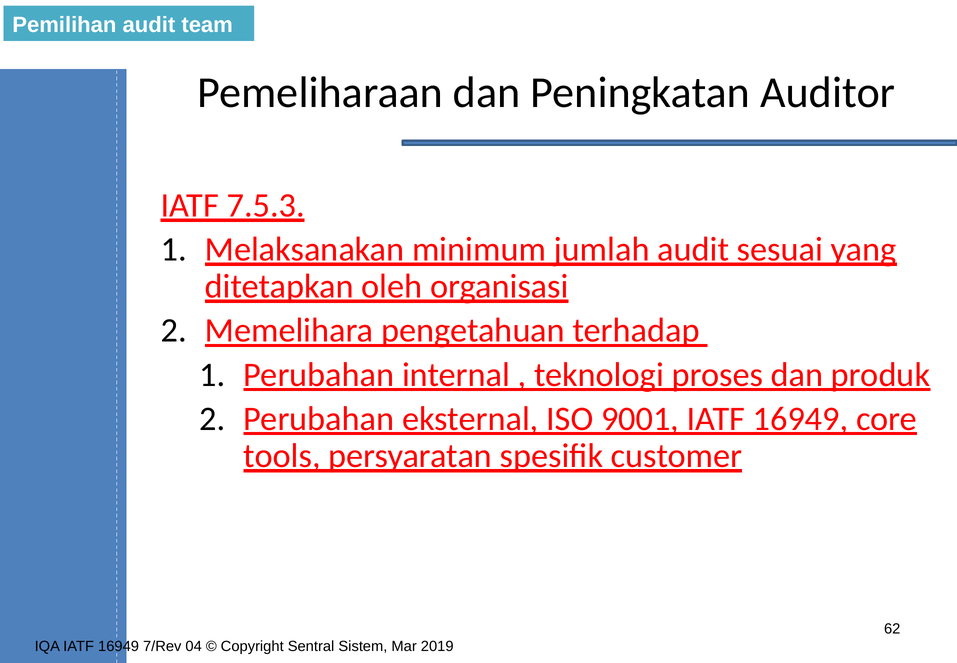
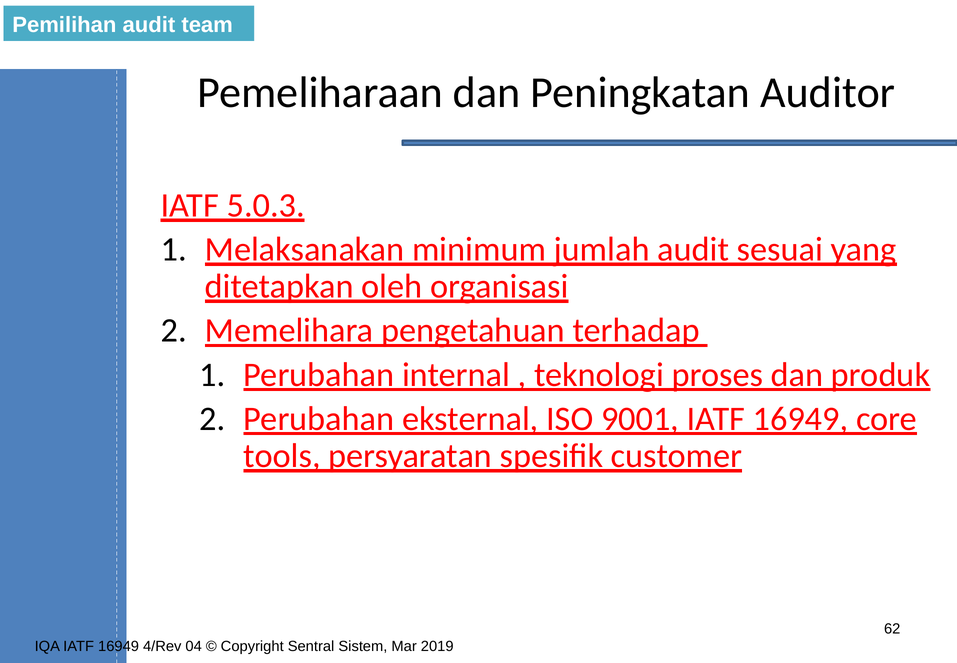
7.5.3: 7.5.3 -> 5.0.3 (266, 205)
7/Rev: 7/Rev -> 4/Rev (162, 646)
